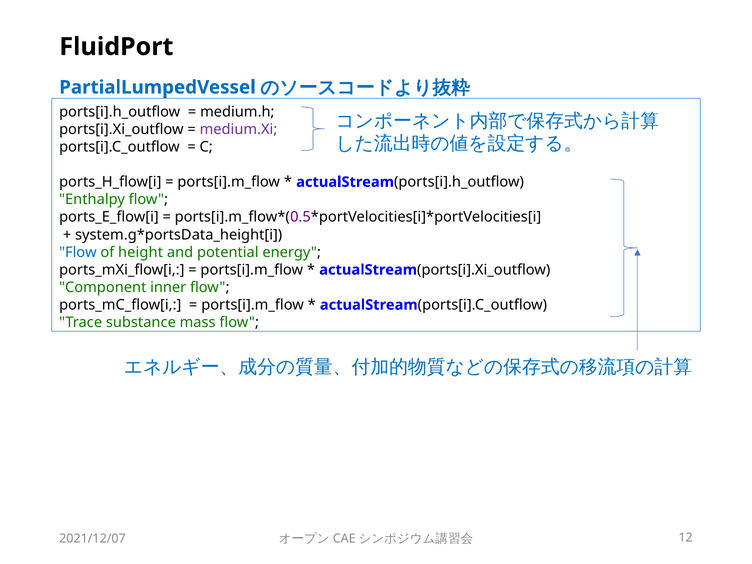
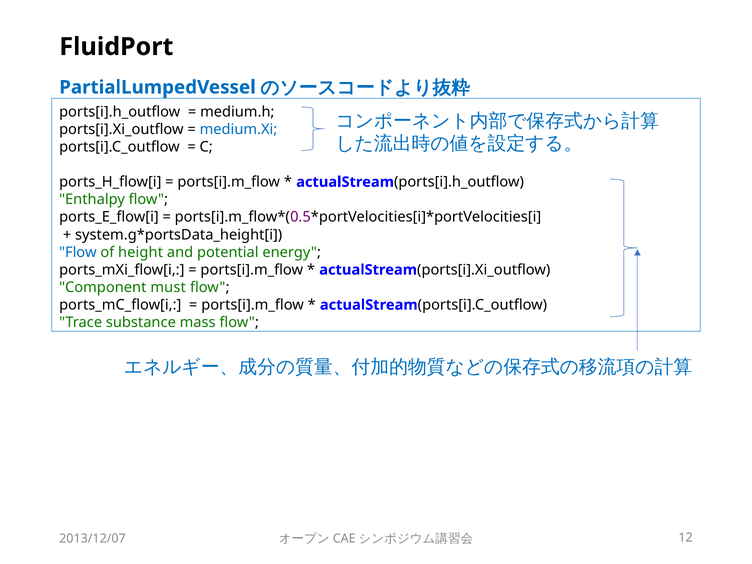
medium.Xi colour: purple -> blue (238, 129)
inner: inner -> must (168, 287)
2021/12/07: 2021/12/07 -> 2013/12/07 (92, 539)
